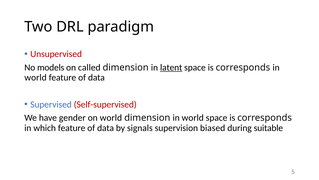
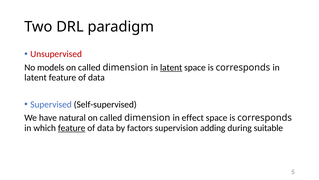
world: world -> latent (36, 77)
Self-supervised colour: red -> black (105, 104)
gender: gender -> natural (72, 117)
world: world -> called (111, 117)
dimension in world: world -> effect (193, 117)
feature underline: none -> present (72, 128)
signals: signals -> factors (140, 128)
biased: biased -> adding (213, 128)
